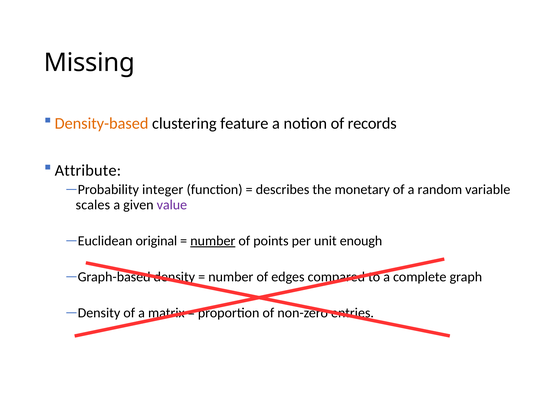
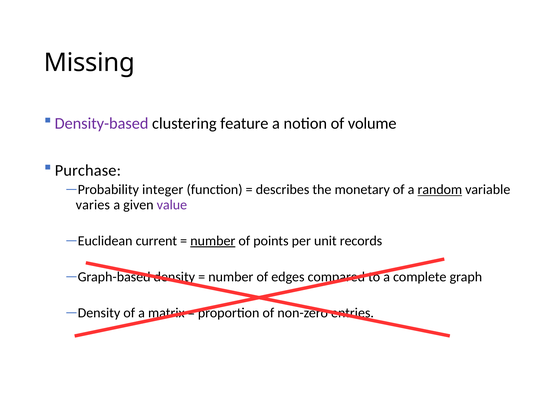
Density-based colour: orange -> purple (102, 123)
records: records -> volume (372, 123)
Attribute: Attribute -> Purchase (88, 170)
random underline: none -> present (440, 190)
scales: scales -> varies (93, 205)
original: original -> current (156, 241)
enough: enough -> records (361, 241)
